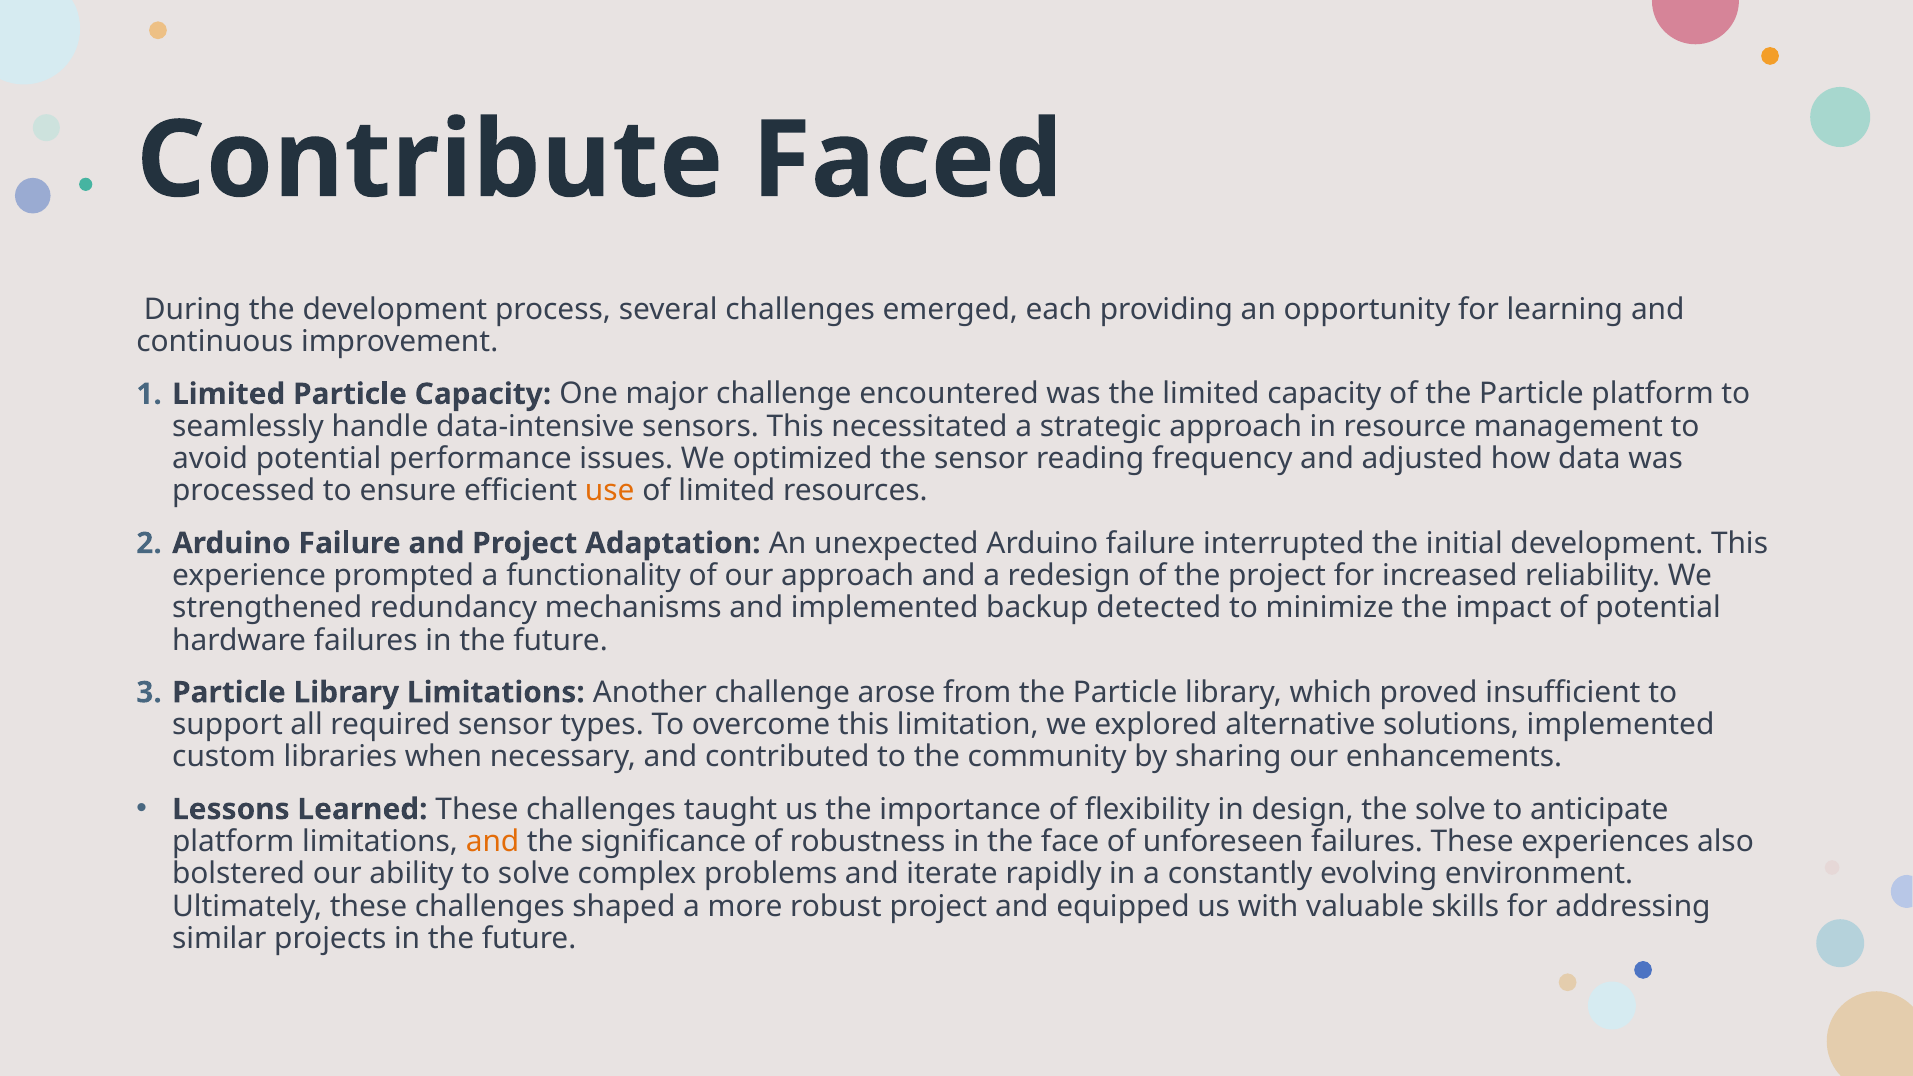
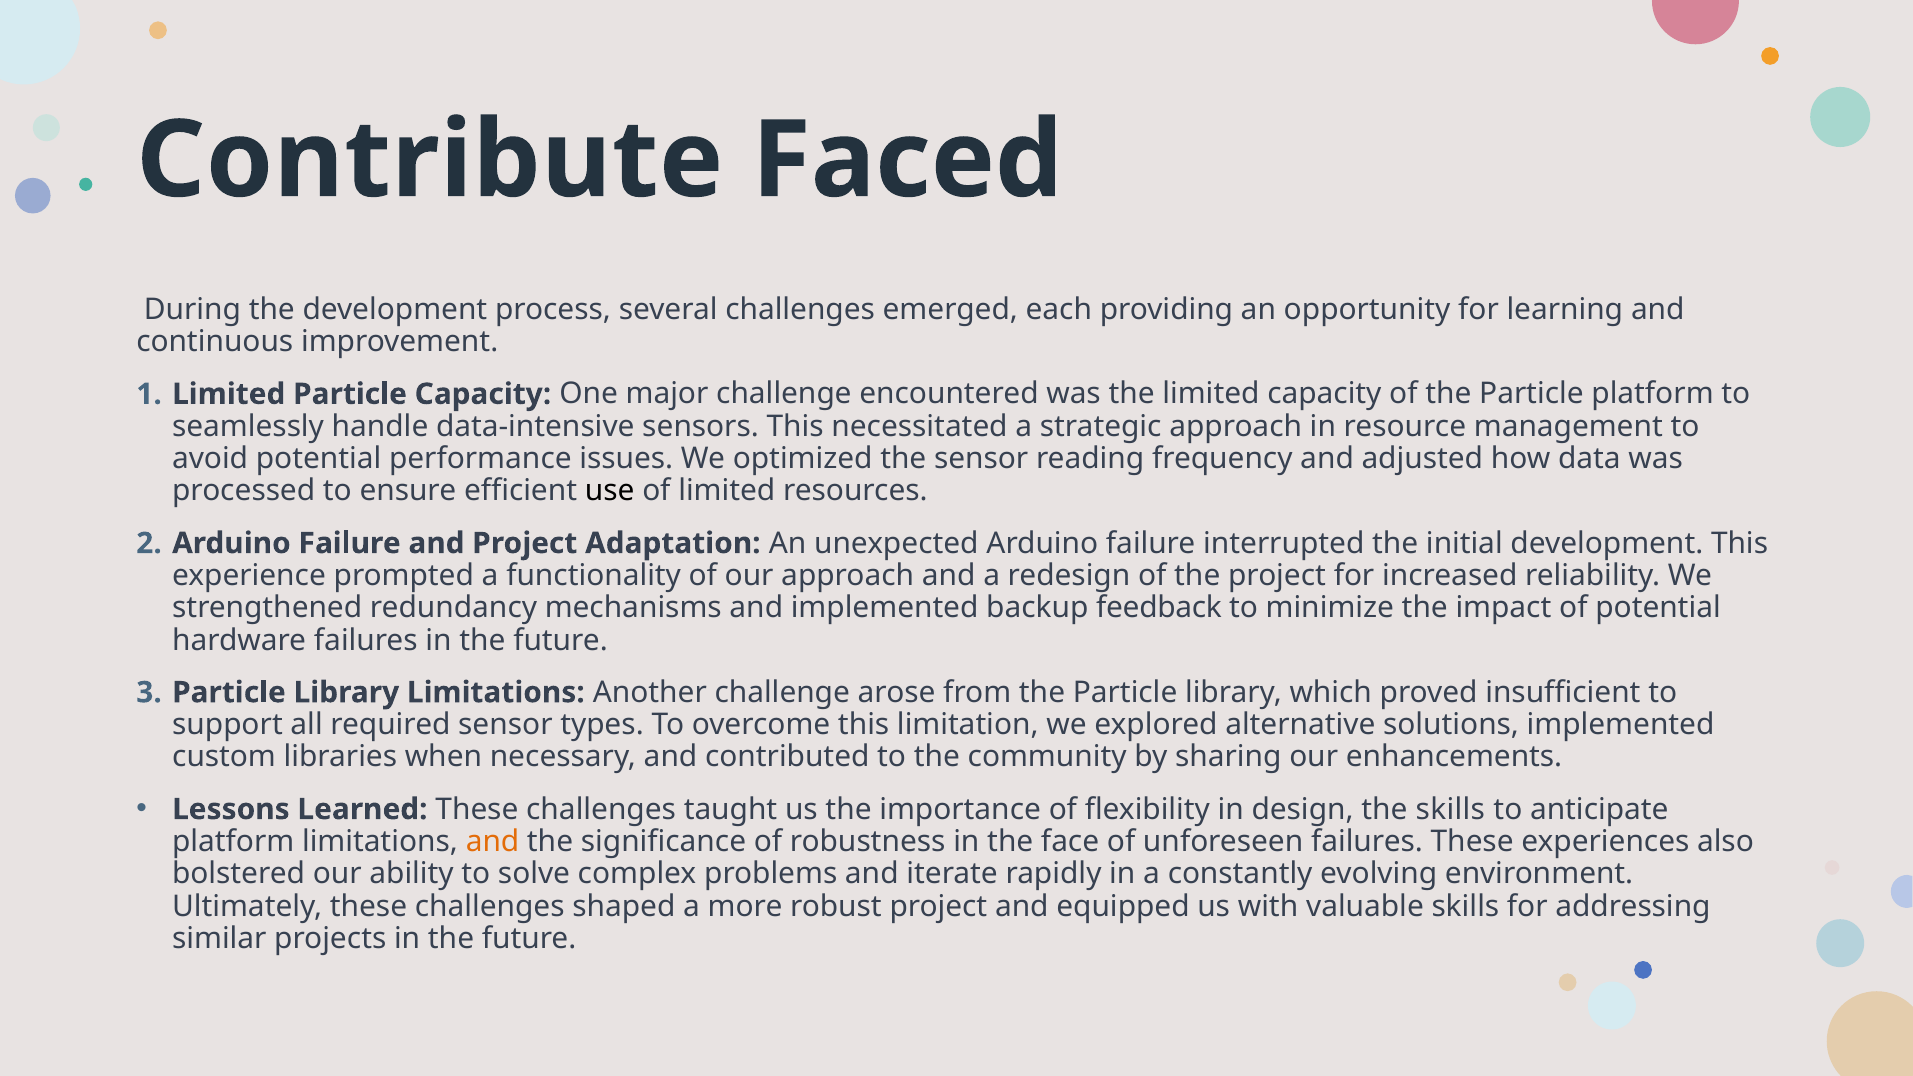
use colour: orange -> black (610, 491)
detected: detected -> feedback (1159, 608)
the solve: solve -> skills (1450, 809)
